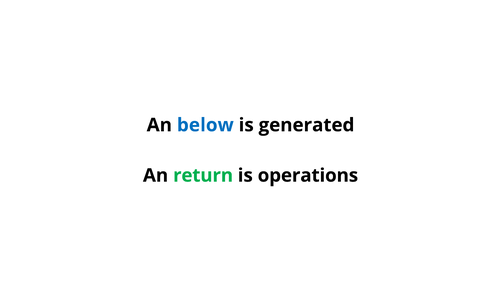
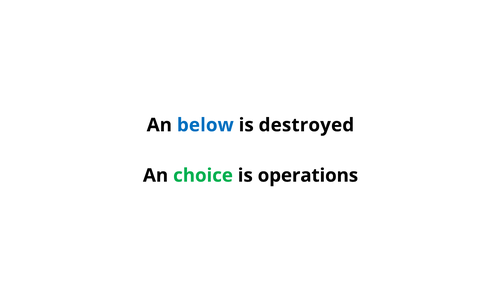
generated: generated -> destroyed (306, 125)
return: return -> choice (203, 175)
